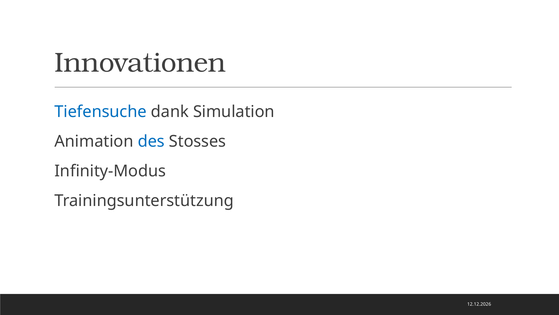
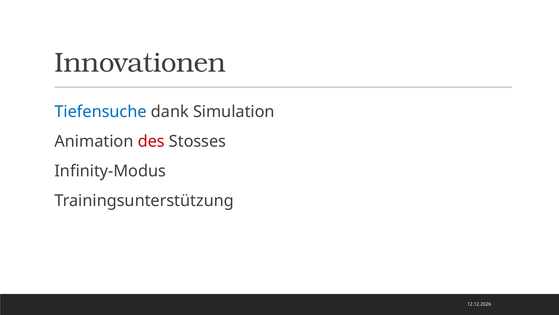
des colour: blue -> red (151, 141)
